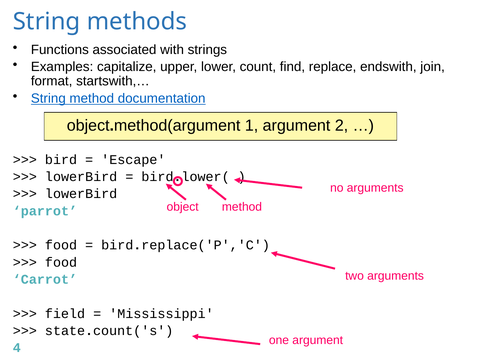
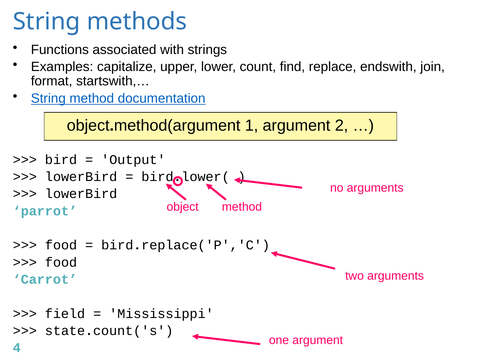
Escape: Escape -> Output (133, 160)
